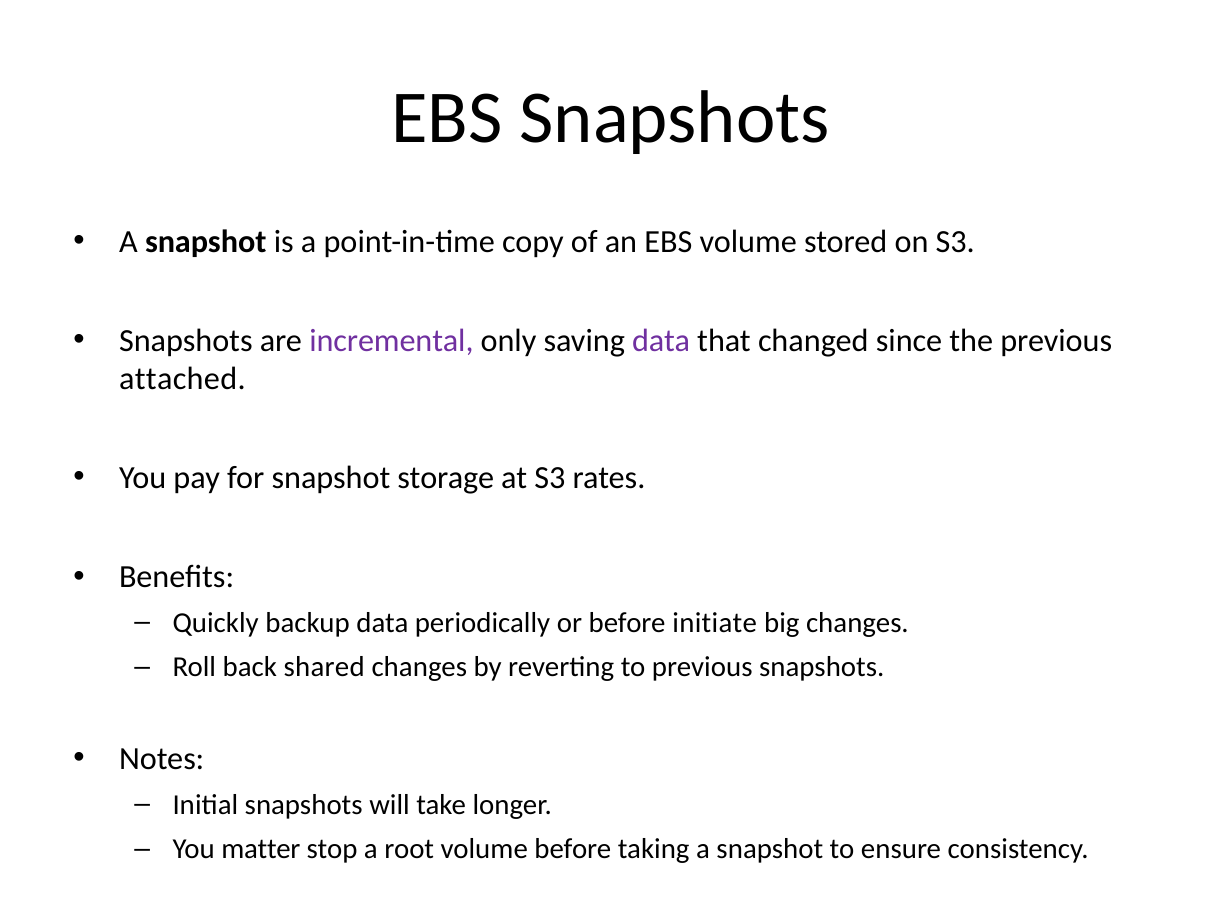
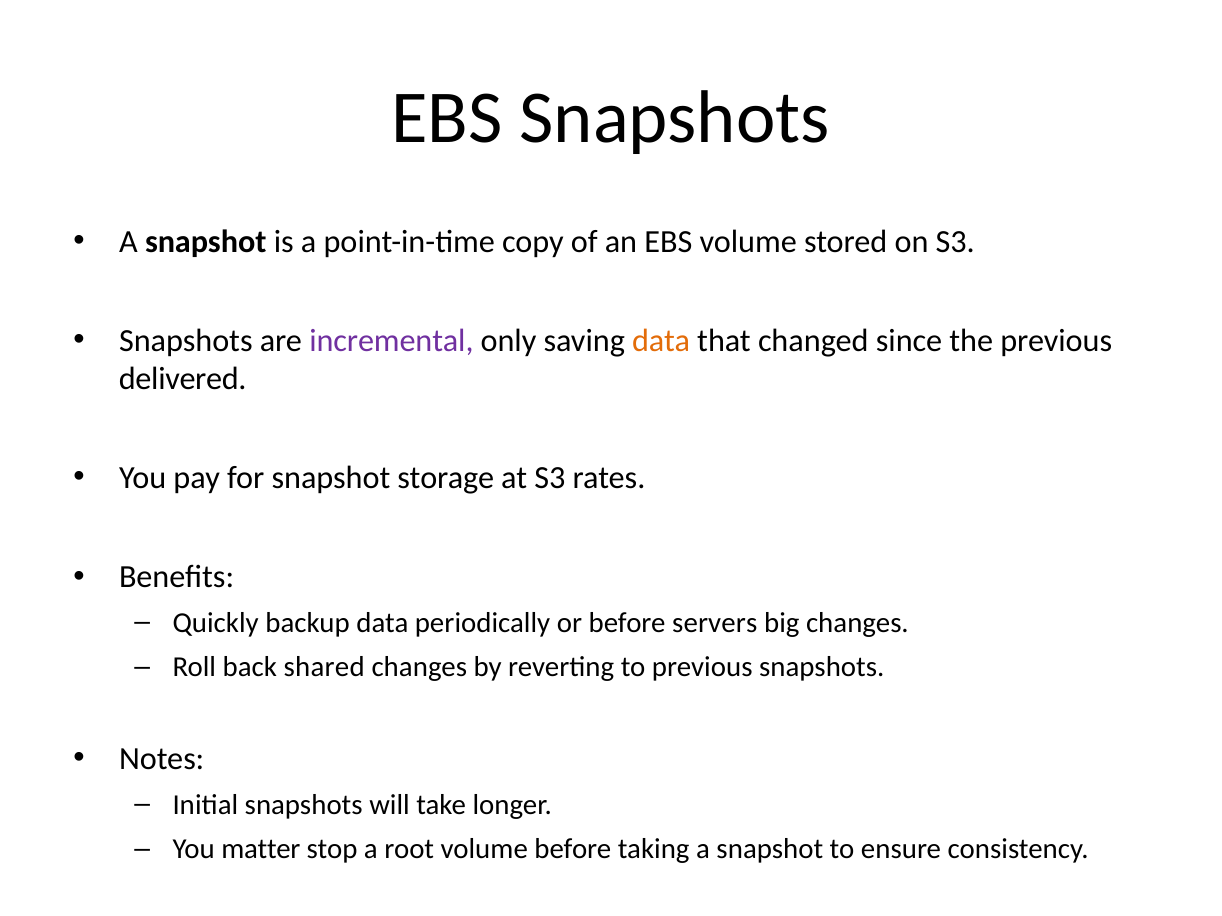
data colour: purple -> orange (661, 341)
attached: attached -> delivered (183, 379)
initiate: initiate -> servers (715, 624)
